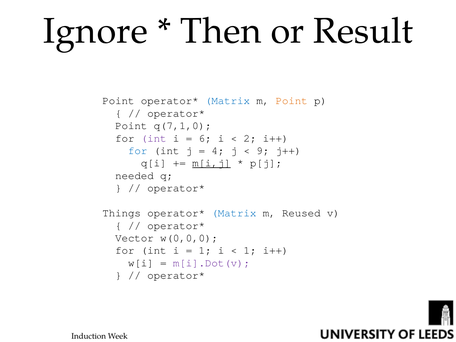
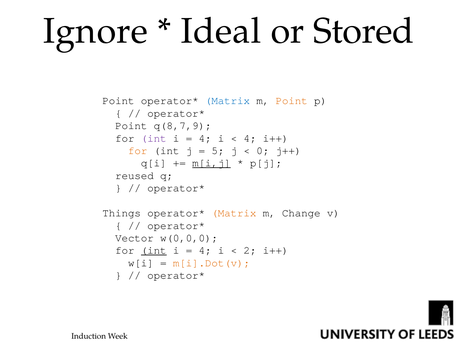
Then: Then -> Ideal (221, 31)
Result: Result -> Stored (363, 31)
q(7,1,0: q(7,1,0 -> q(8,7,9 (183, 126)
6: 6 -> 4 (205, 138)
2: 2 -> 4 (250, 138)
for colour: blue -> orange (138, 151)
4: 4 -> 5 (218, 151)
9: 9 -> 0 (263, 151)
needed: needed -> reused (134, 176)
Matrix colour: blue -> orange (234, 213)
Reused: Reused -> Change (301, 213)
int underline: none -> present (154, 250)
1: 1 -> 4 (205, 250)
1: 1 -> 2 (250, 250)
m[i].Dot(v colour: purple -> orange (211, 263)
